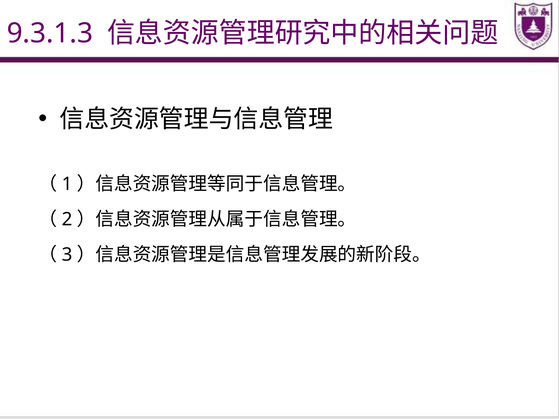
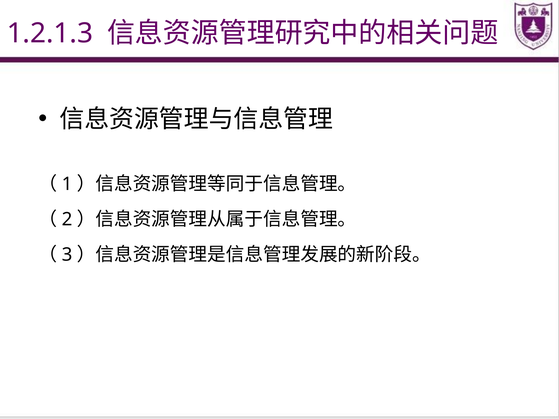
9.3.1.3: 9.3.1.3 -> 1.2.1.3 (50, 33)
